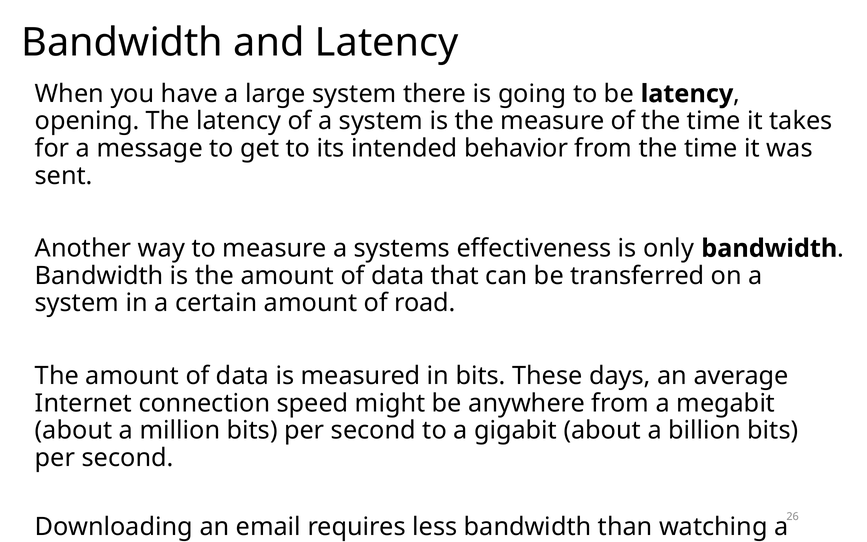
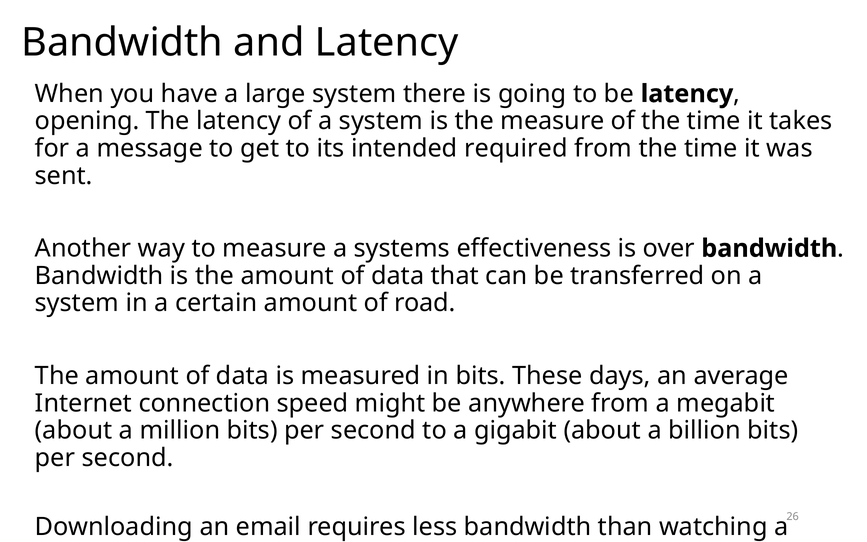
behavior: behavior -> required (516, 148)
only: only -> over (669, 248)
